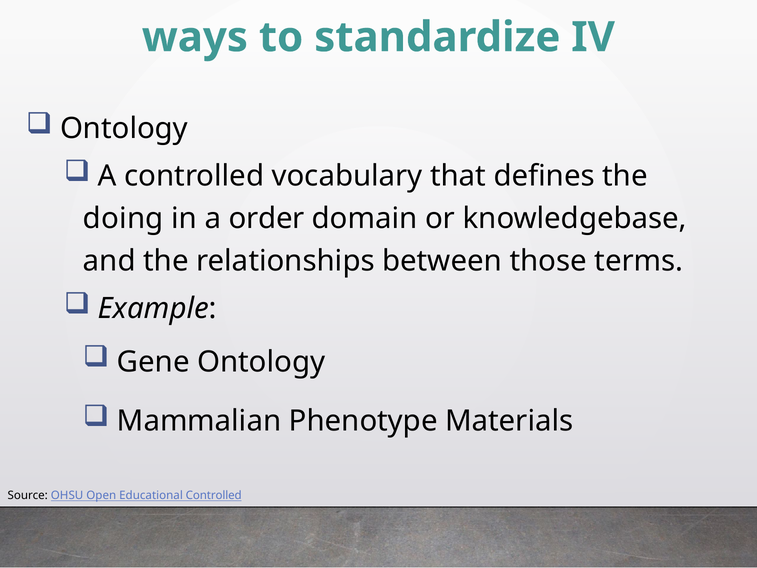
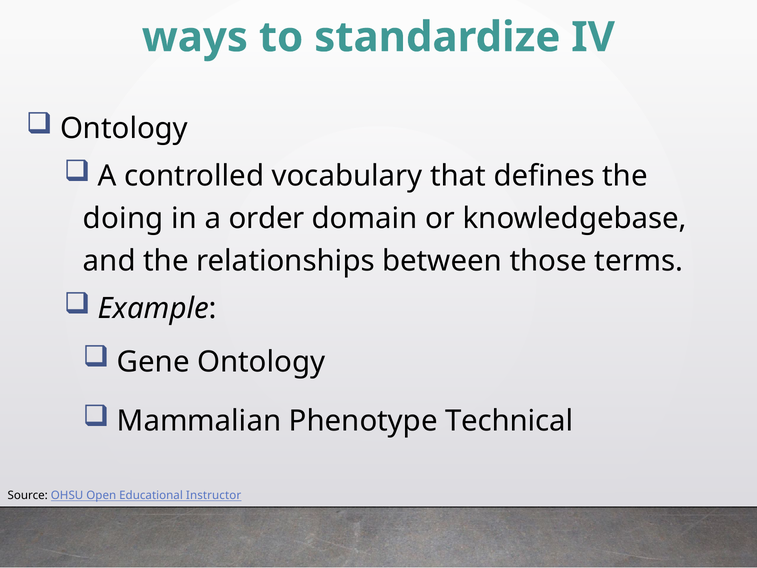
Materials: Materials -> Technical (509, 421)
Educational Controlled: Controlled -> Instructor (214, 495)
